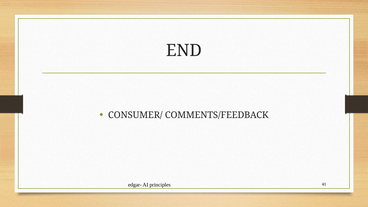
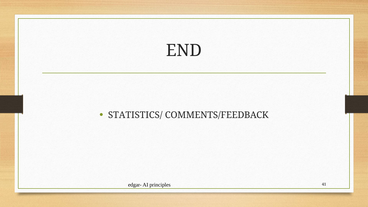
CONSUMER/: CONSUMER/ -> STATISTICS/ (135, 115)
